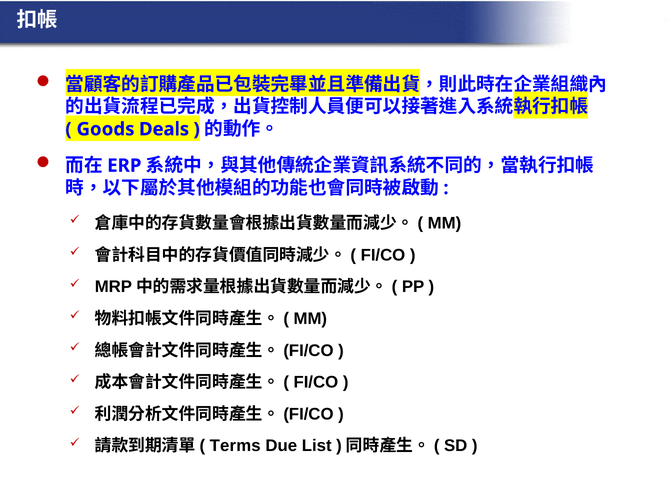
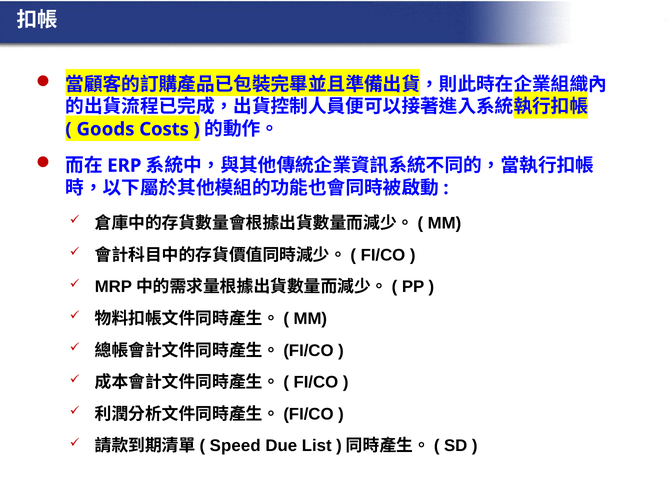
Deals: Deals -> Costs (164, 129)
Terms: Terms -> Speed (235, 445)
